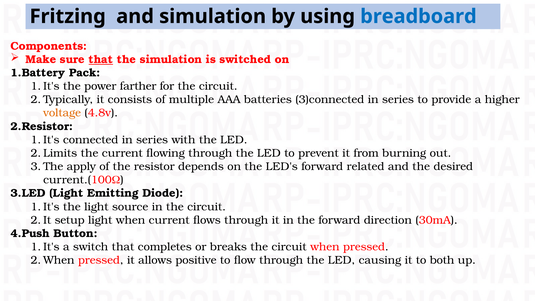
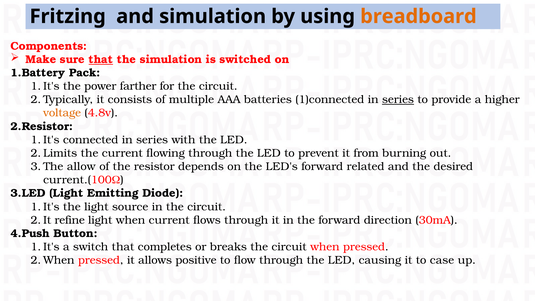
breadboard colour: blue -> orange (418, 16)
3)connected: 3)connected -> 1)connected (330, 100)
series underline: none -> present (398, 100)
apply: apply -> allow (81, 166)
setup: setup -> refine (70, 220)
both: both -> case (442, 260)
